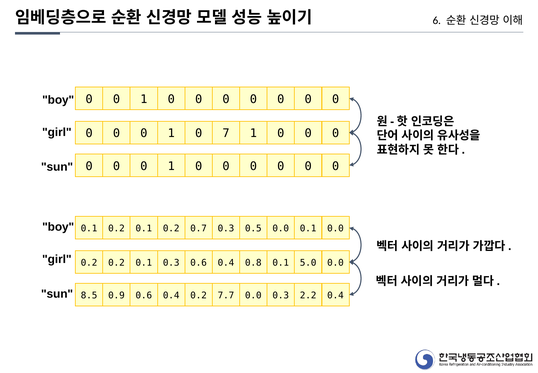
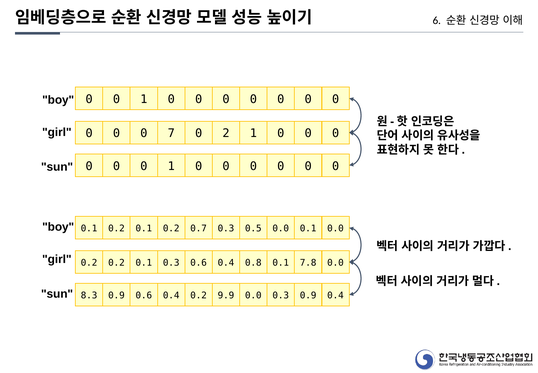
1: 1 -> 7 (171, 133)
7: 7 -> 2 (226, 133)
5.0: 5.0 -> 7.8 (308, 262)
8.5: 8.5 -> 8.3 (89, 295)
7.7: 7.7 -> 9.9 (226, 295)
0.3 2.2: 2.2 -> 0.9 (308, 295)
